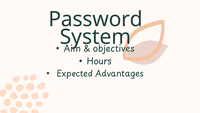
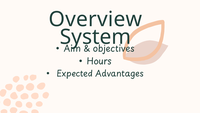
Password: Password -> Overview (95, 19)
